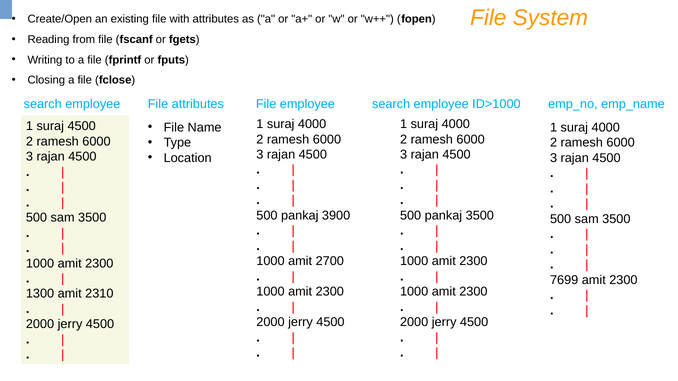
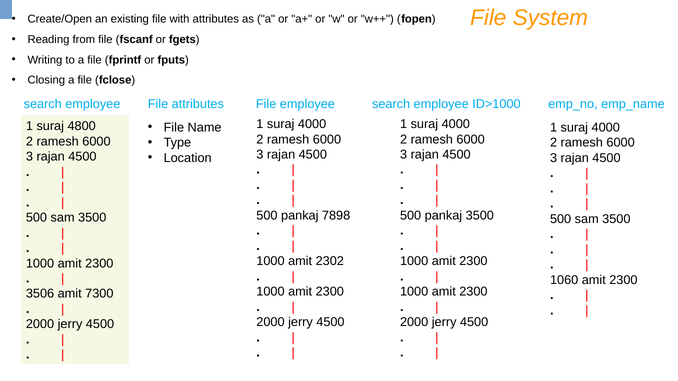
suraj 4500: 4500 -> 4800 (82, 126)
3900: 3900 -> 7898 (336, 216)
2700: 2700 -> 2302 (330, 262)
7699: 7699 -> 1060 (564, 280)
1300: 1300 -> 3506 (40, 294)
2310: 2310 -> 7300 (99, 294)
